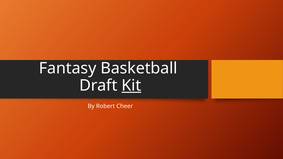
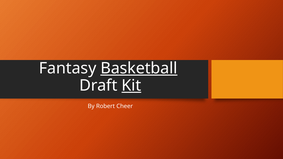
Basketball underline: none -> present (139, 68)
